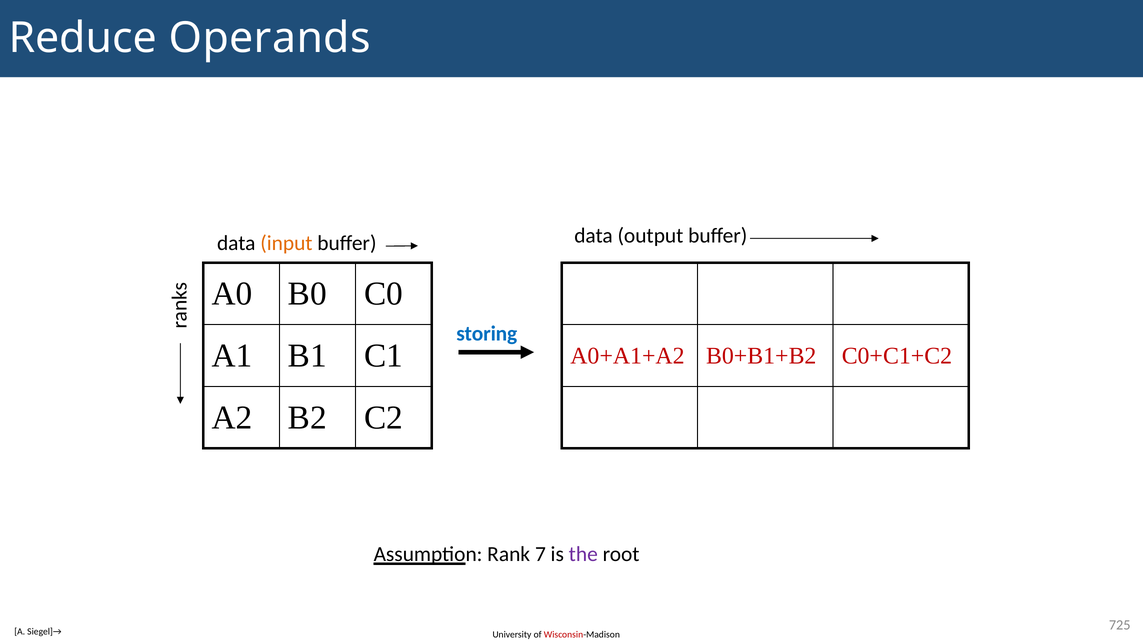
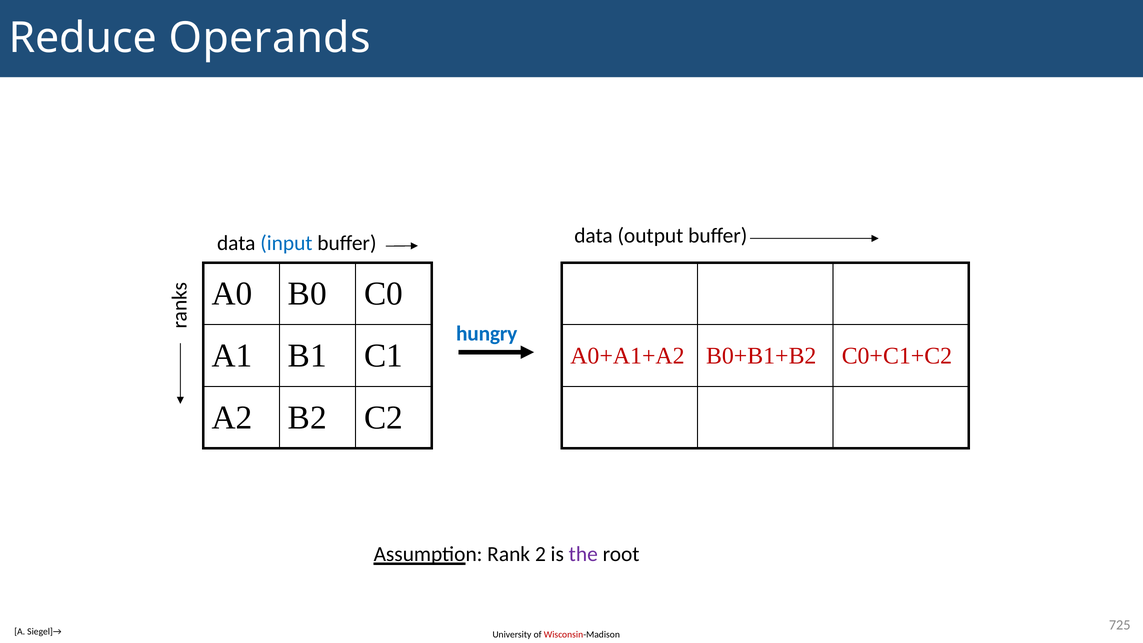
input colour: orange -> blue (286, 243)
storing: storing -> hungry (487, 334)
7: 7 -> 2 (540, 554)
